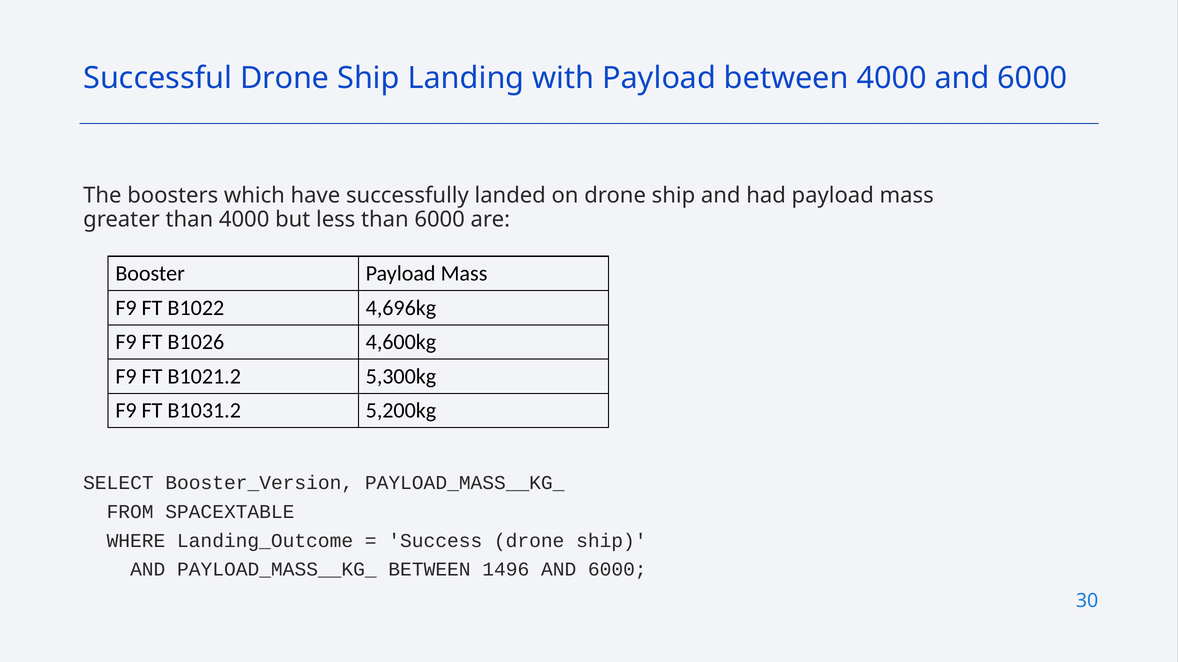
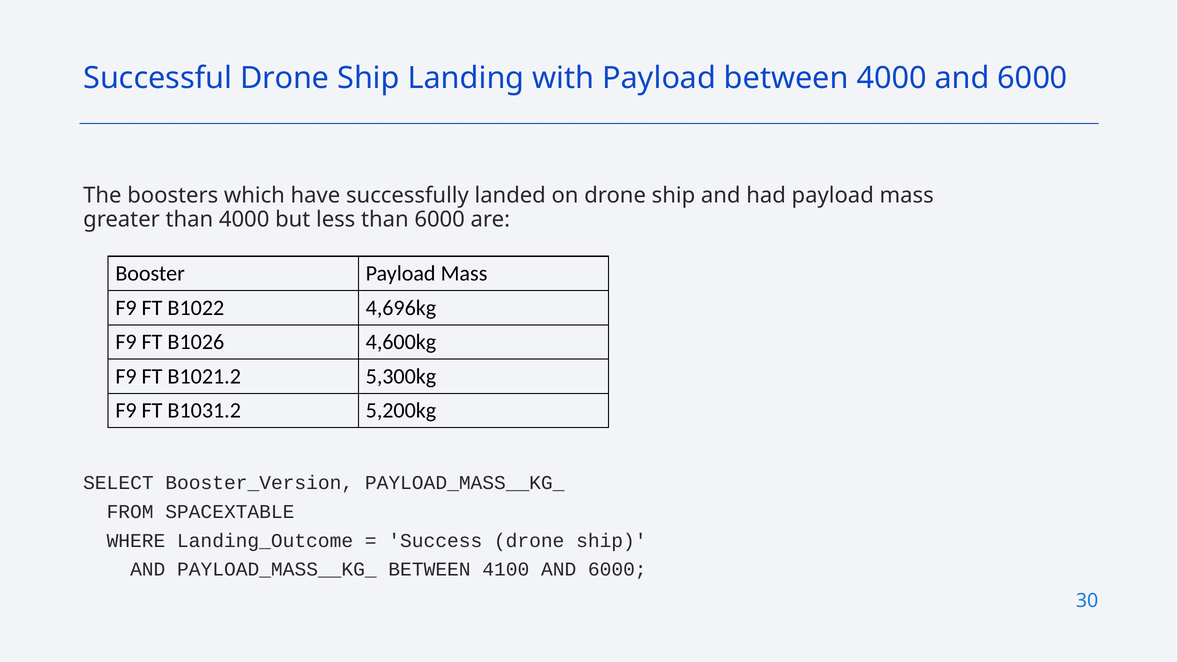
1496: 1496 -> 4100 (506, 570)
